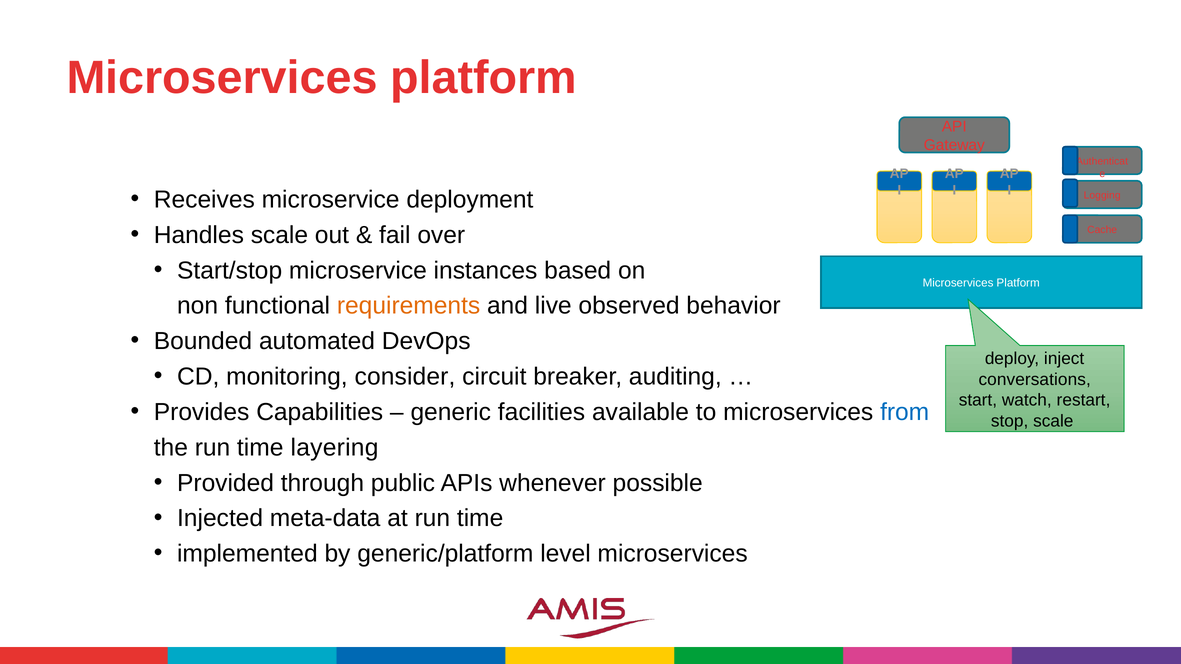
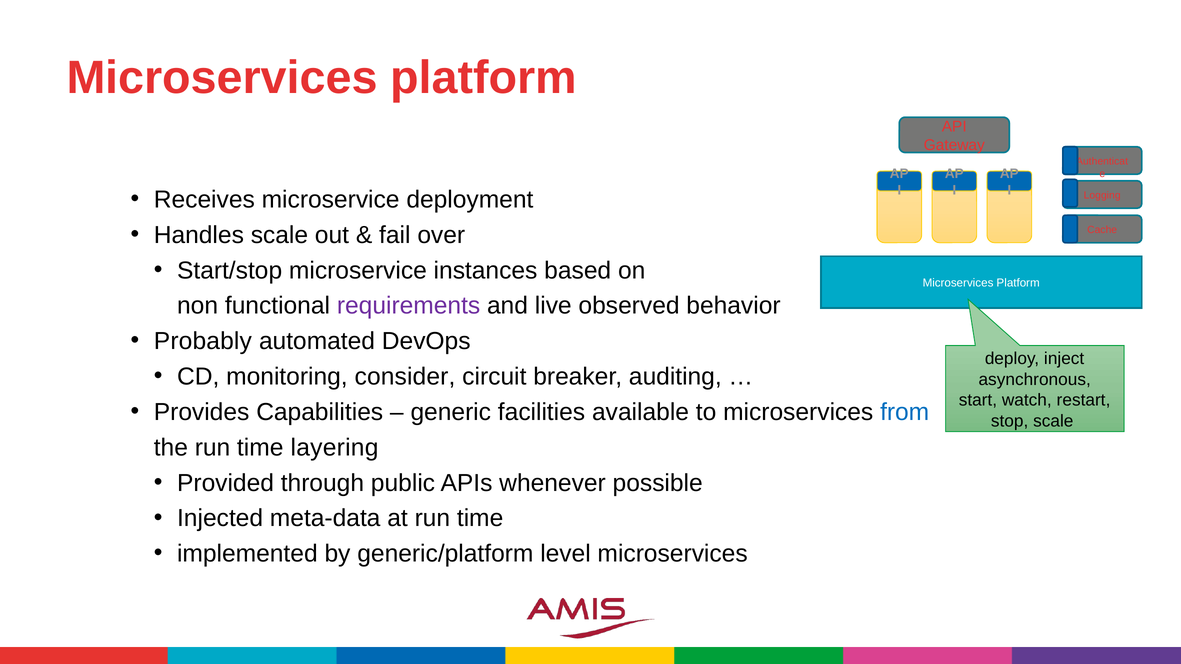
requirements colour: orange -> purple (409, 306)
Bounded: Bounded -> Probably (203, 341)
conversations: conversations -> asynchronous (1035, 380)
